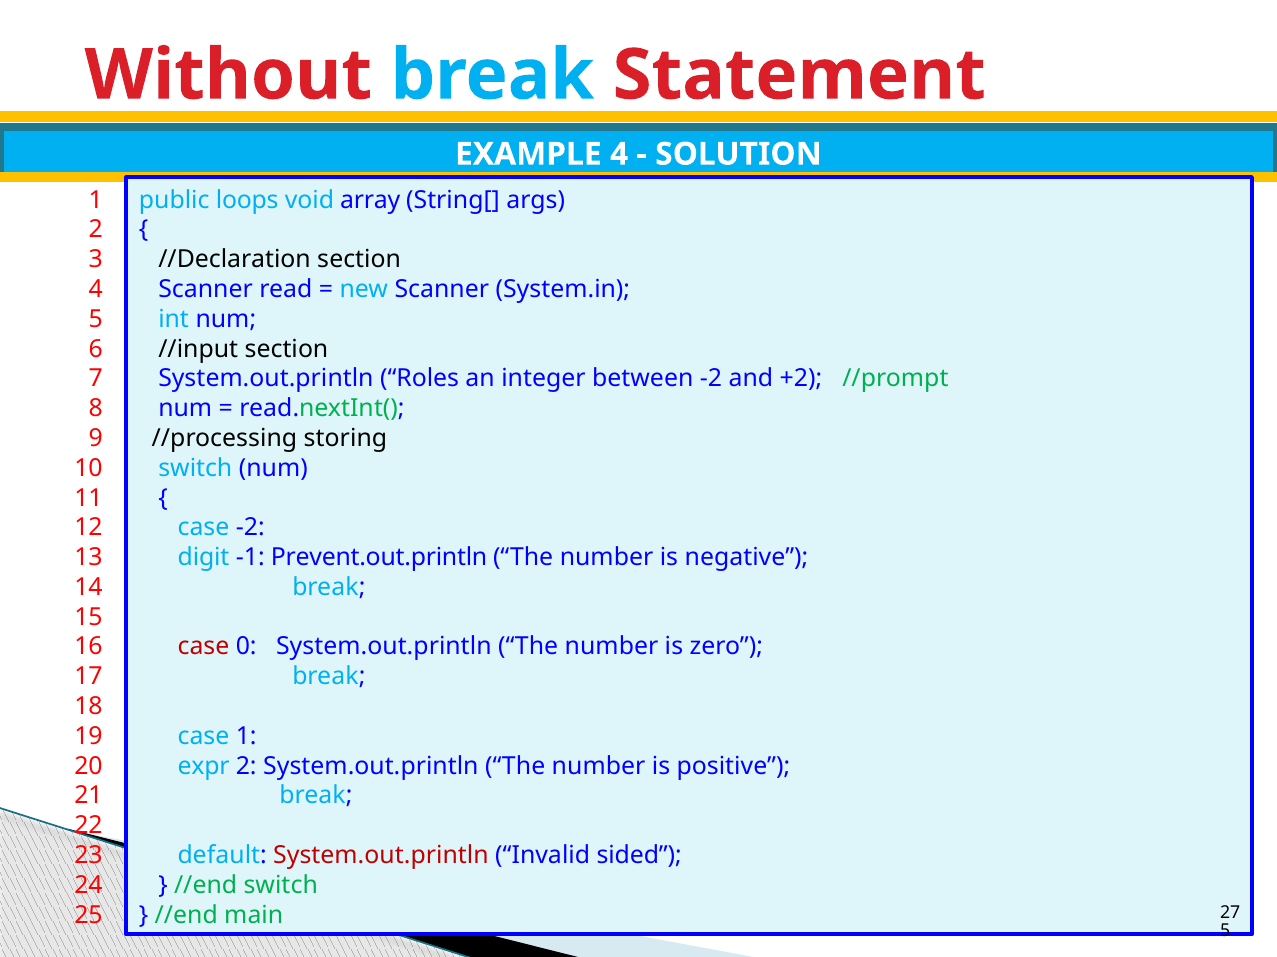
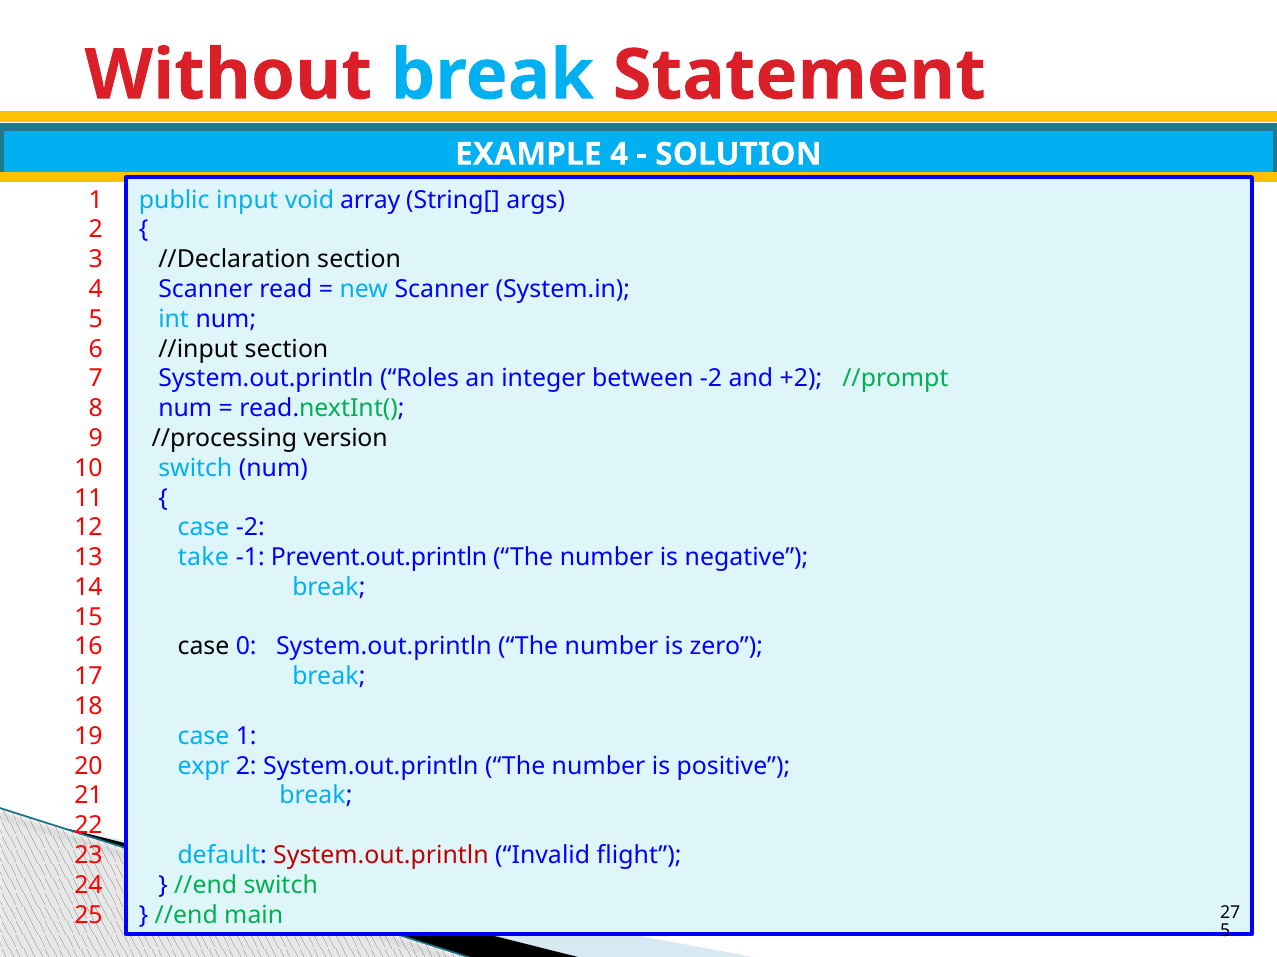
loops: loops -> input (247, 200)
storing: storing -> version (346, 439)
digit: digit -> take (203, 558)
case colour: red -> black (203, 647)
sided: sided -> flight (639, 856)
